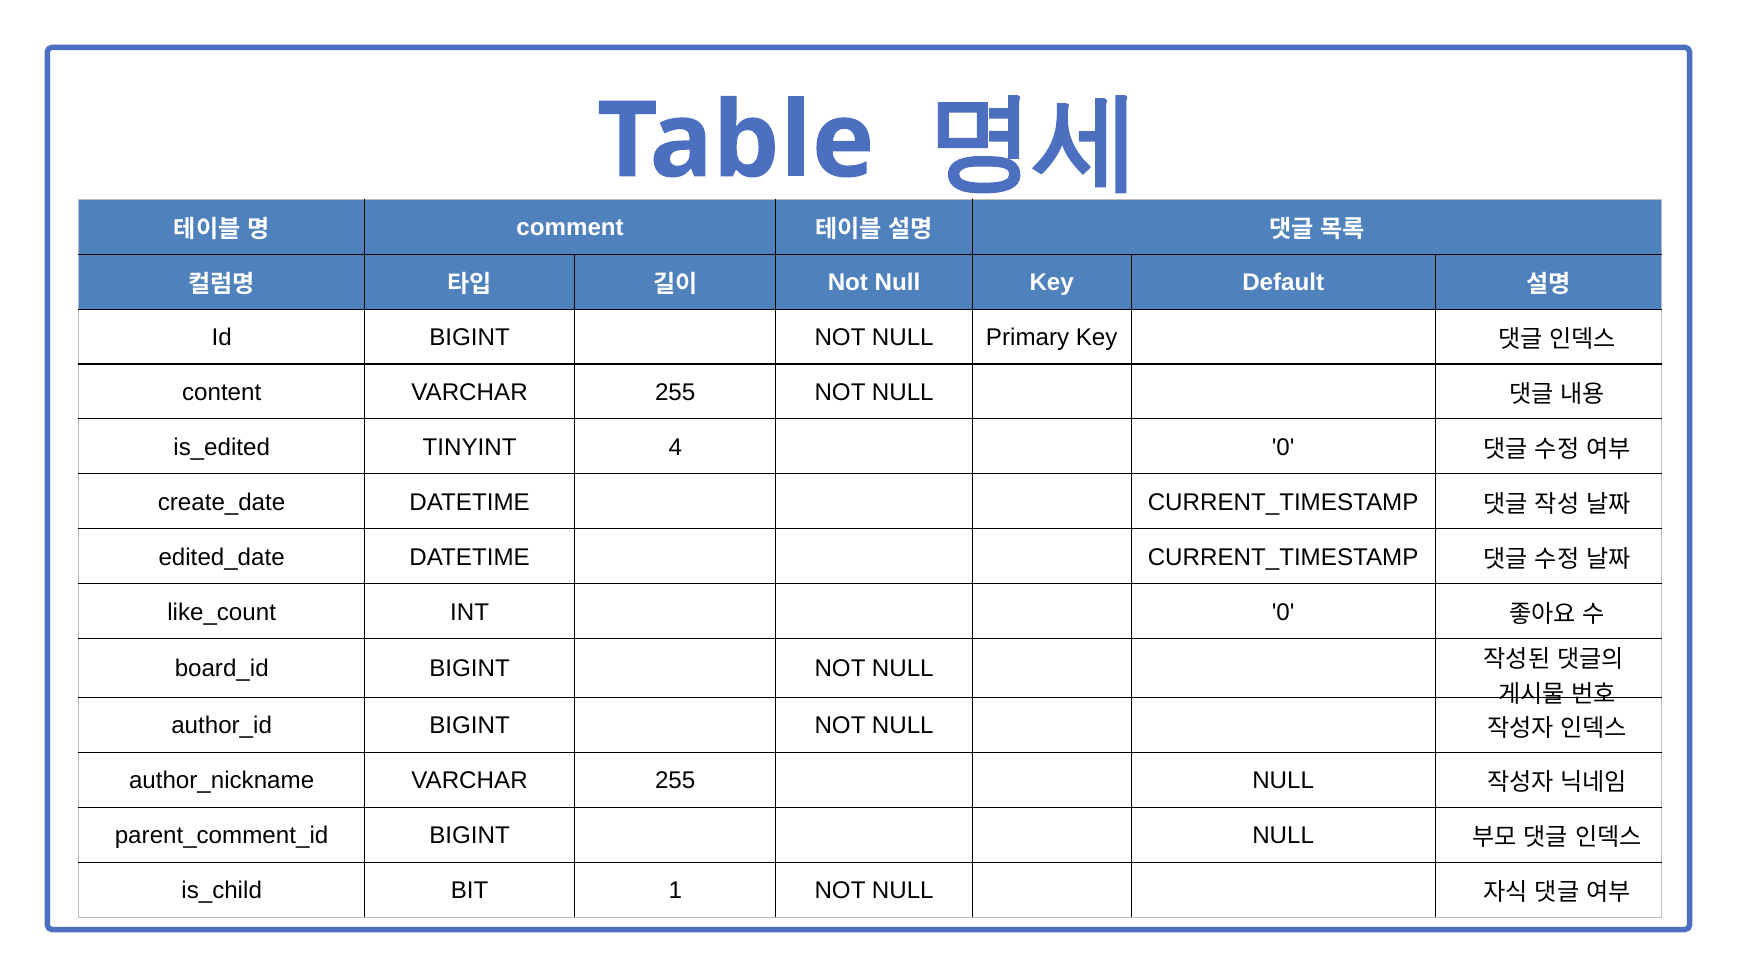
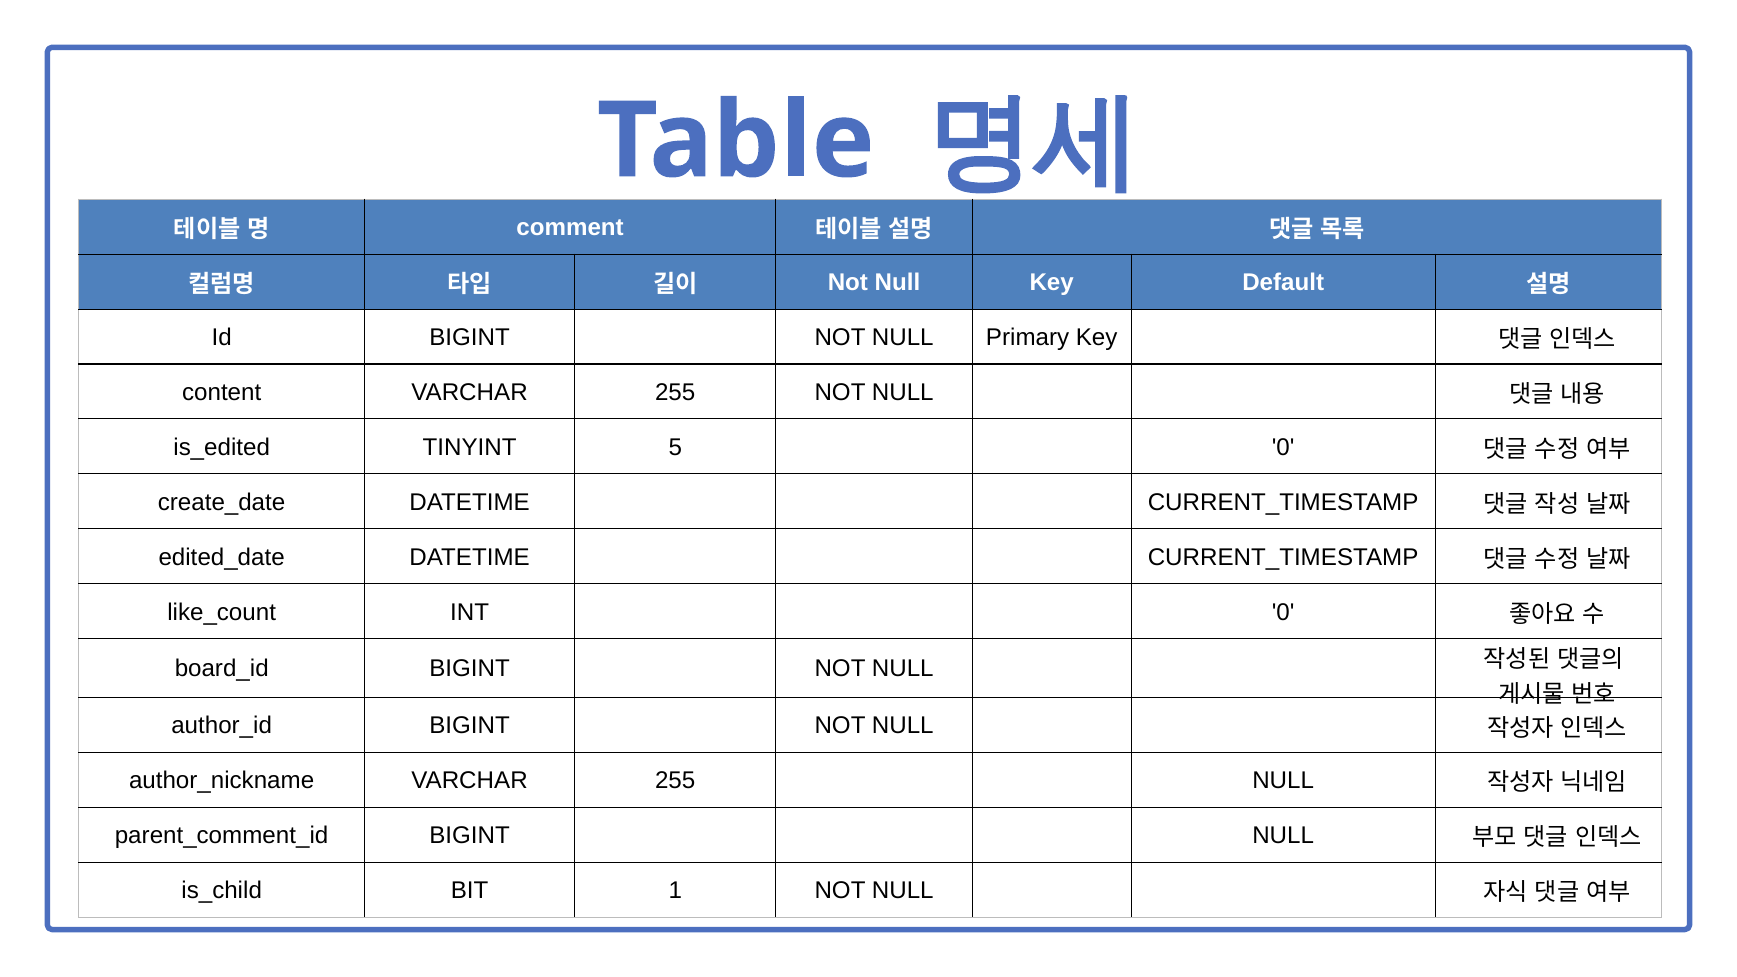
4: 4 -> 5 (675, 447)
